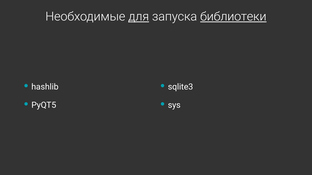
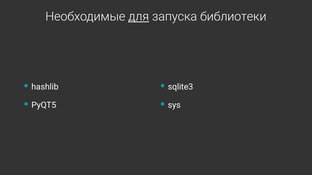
библиотеки underline: present -> none (233, 17)
